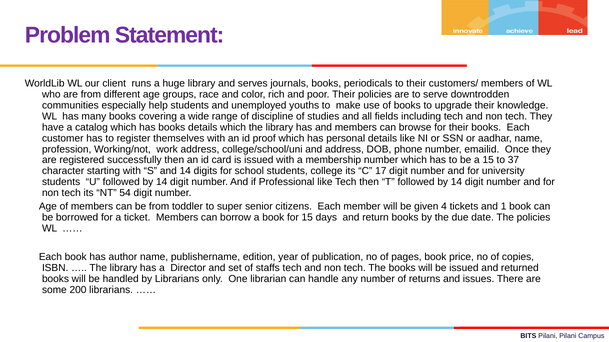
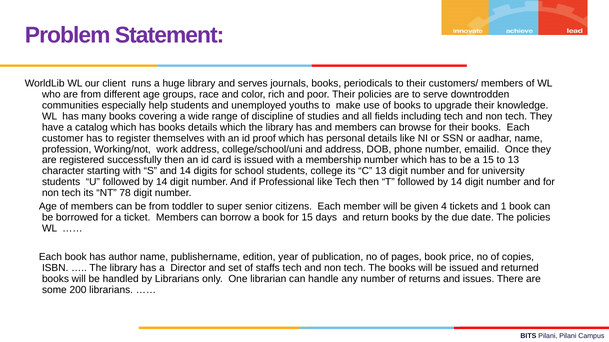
to 37: 37 -> 13 (513, 160)
C 17: 17 -> 13 (381, 171)
54: 54 -> 78 (125, 193)
